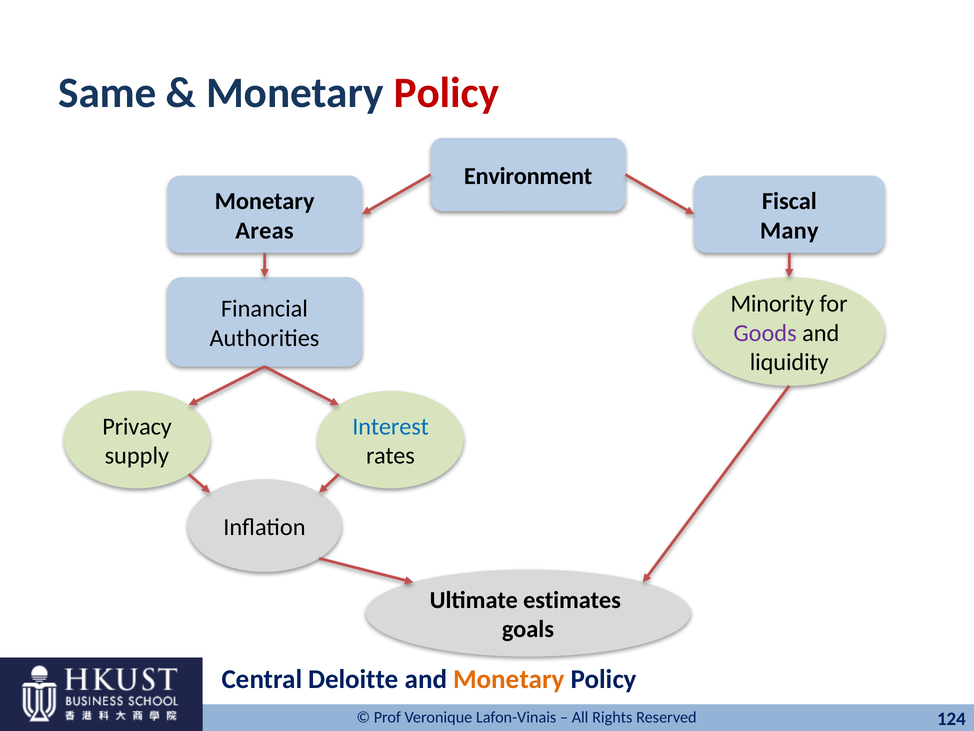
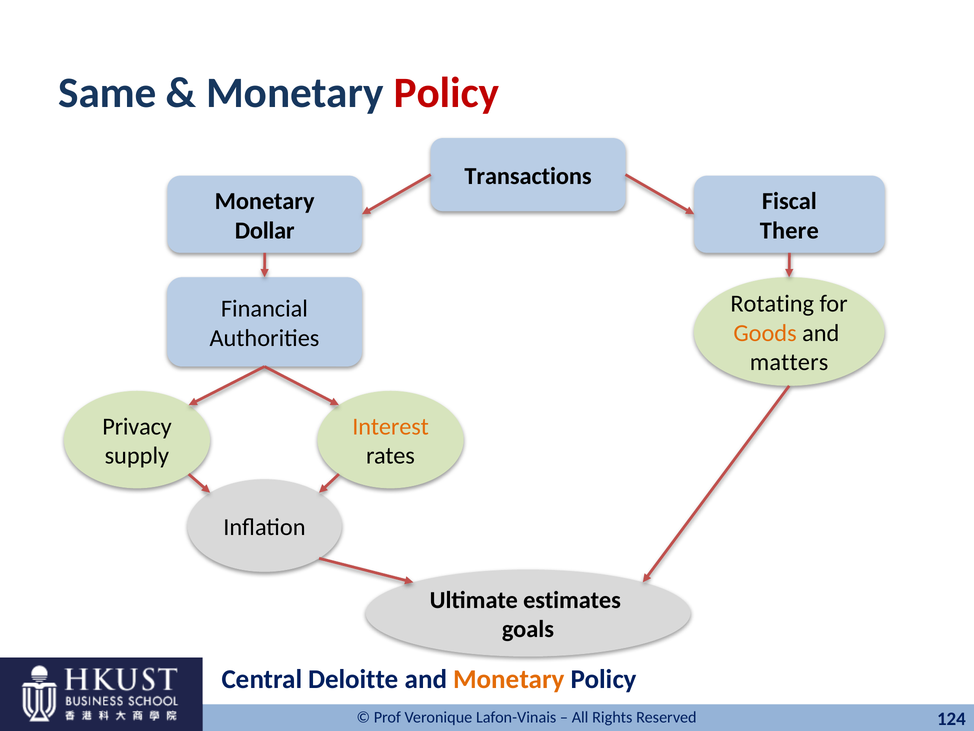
Environment: Environment -> Transactions (528, 176)
Areas: Areas -> Dollar (265, 230)
Many: Many -> There (789, 230)
Minority: Minority -> Rotating (772, 304)
Goods colour: purple -> orange (765, 333)
liquidity: liquidity -> matters (789, 362)
Interest colour: blue -> orange (391, 426)
